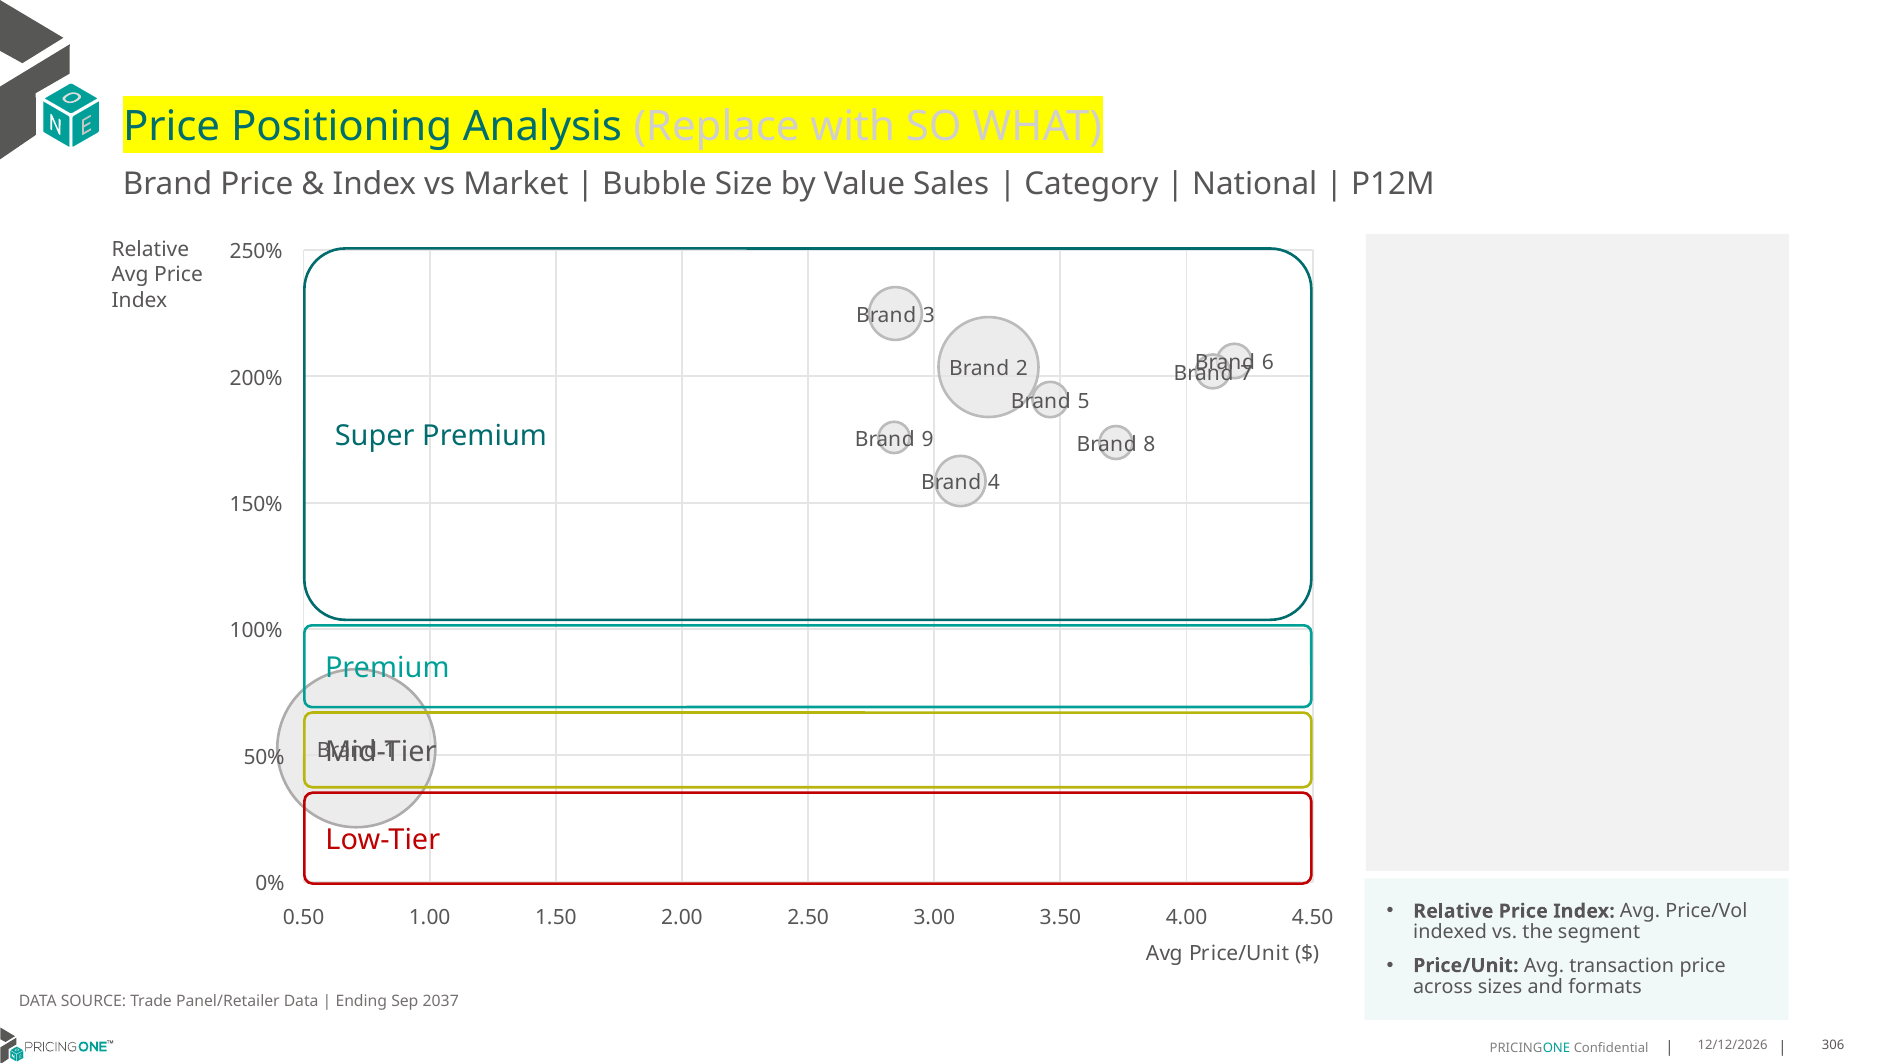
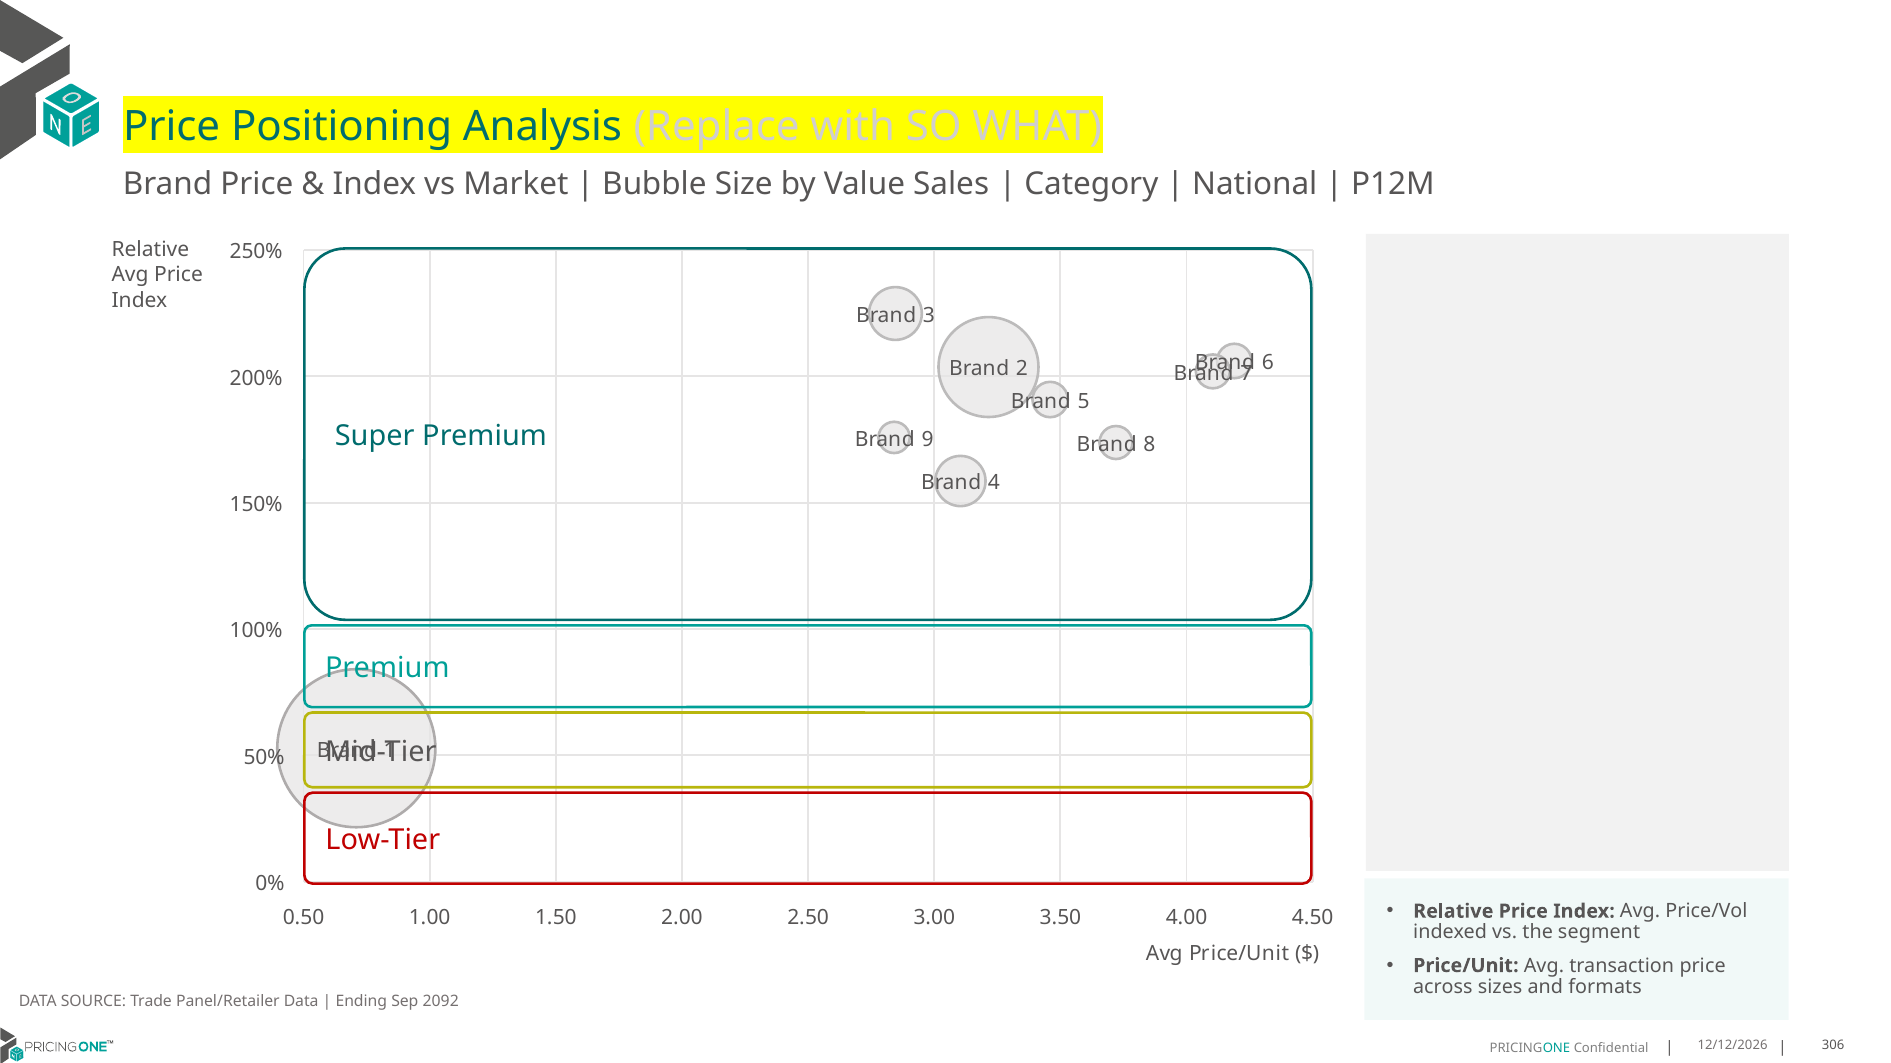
2037: 2037 -> 2092 (441, 1002)
